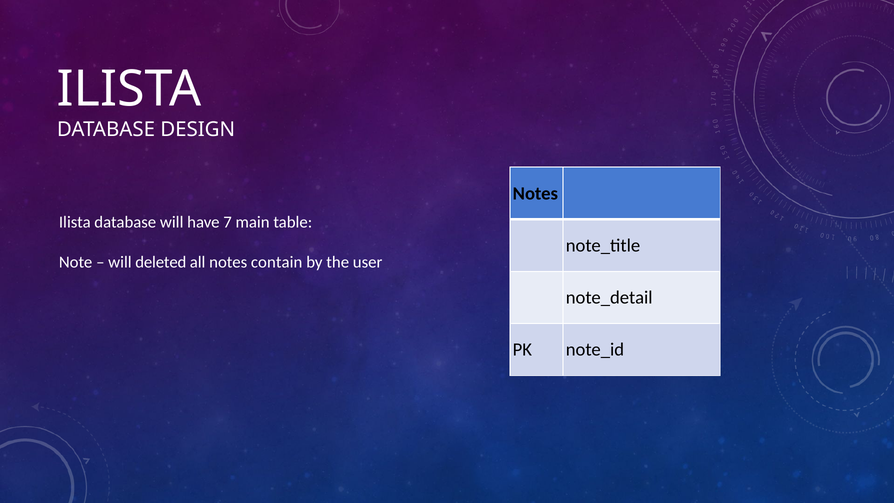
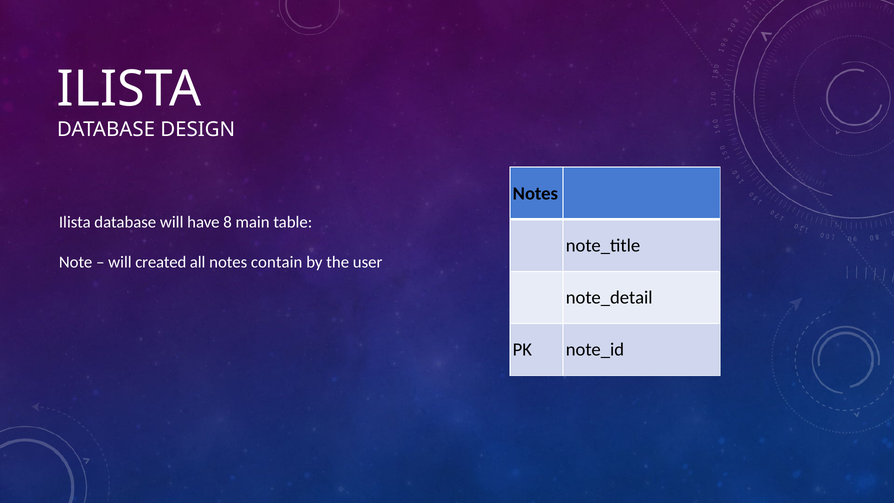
7: 7 -> 8 (228, 222)
deleted: deleted -> created (161, 262)
